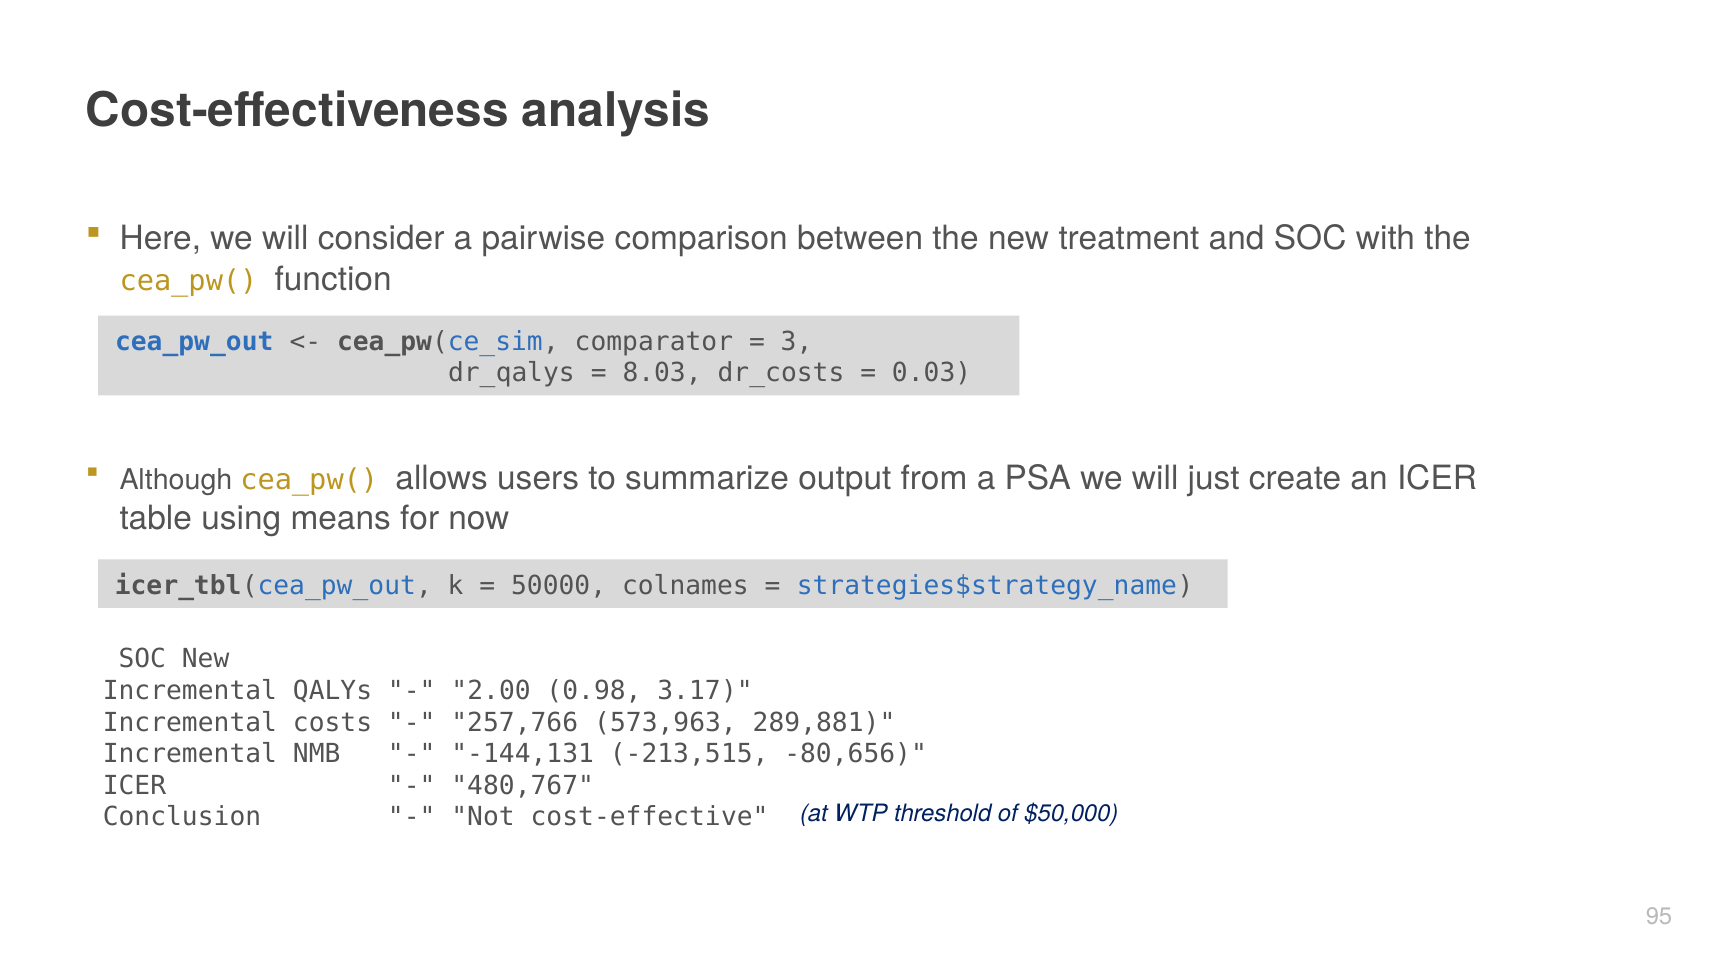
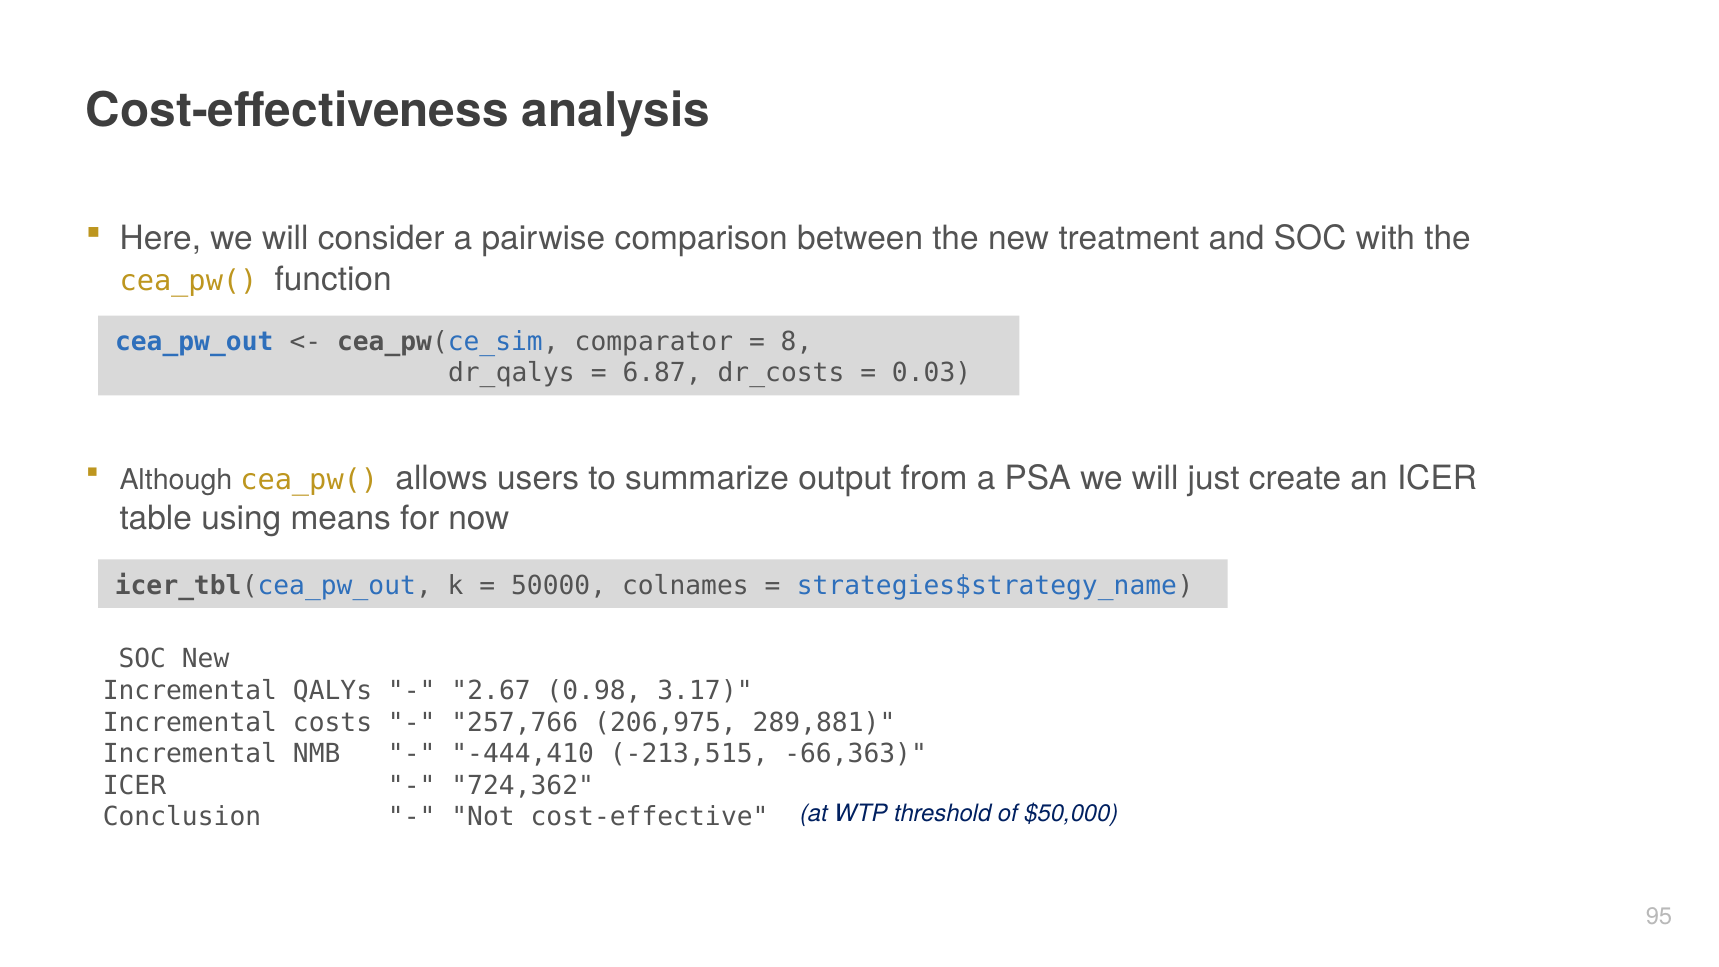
3: 3 -> 8 (796, 342)
8.03: 8.03 -> 6.87 (662, 373)
2.00: 2.00 -> 2.67 (491, 691)
573,963: 573,963 -> 206,975 (666, 722)
-144,131: -144,131 -> -444,410 (523, 754)
-80,656: -80,656 -> -66,363 (856, 754)
480,767: 480,767 -> 724,362 (523, 785)
